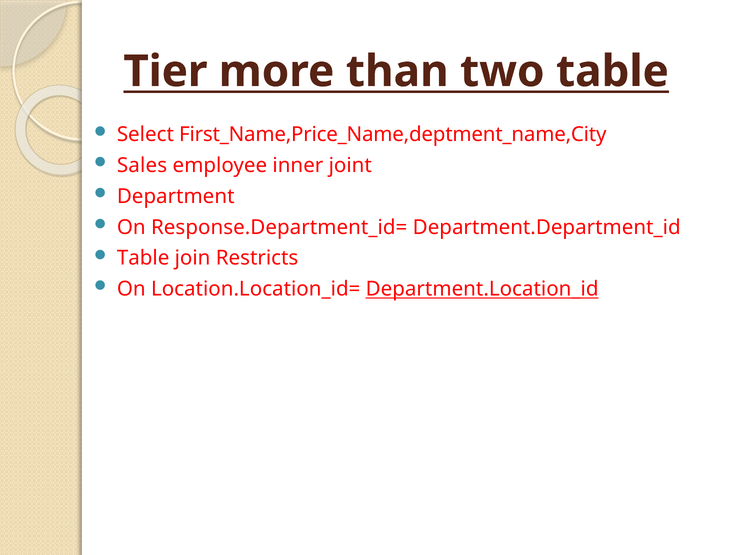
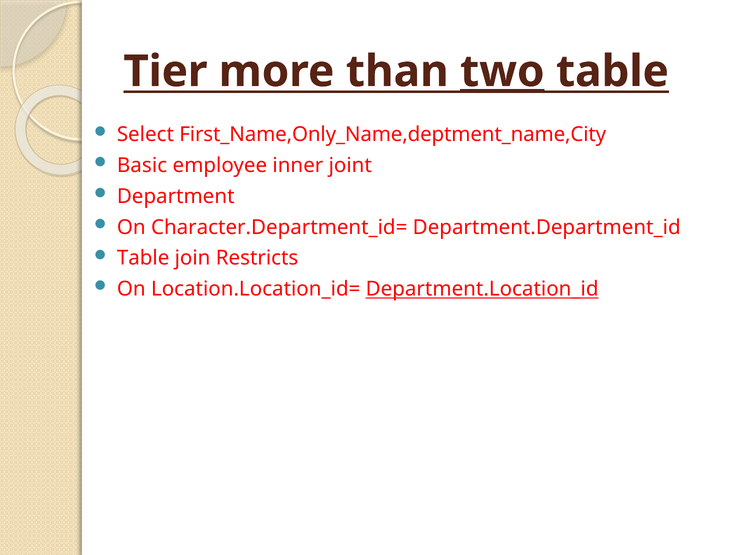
two underline: none -> present (502, 71)
First_Name,Price_Name,deptment_name,City: First_Name,Price_Name,deptment_name,City -> First_Name,Only_Name,deptment_name,City (393, 134)
Sales: Sales -> Basic (142, 165)
Response.Department_id=: Response.Department_id= -> Character.Department_id= (279, 227)
